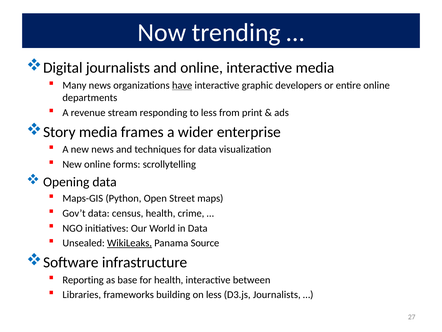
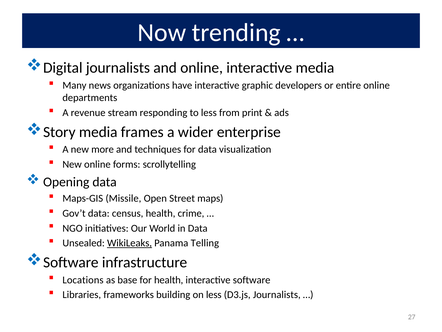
have underline: present -> none (182, 85)
new news: news -> more (103, 149)
Python: Python -> Missile (123, 198)
Source: Source -> Telling (205, 243)
Reporting: Reporting -> Locations (83, 279)
interactive between: between -> software (252, 279)
